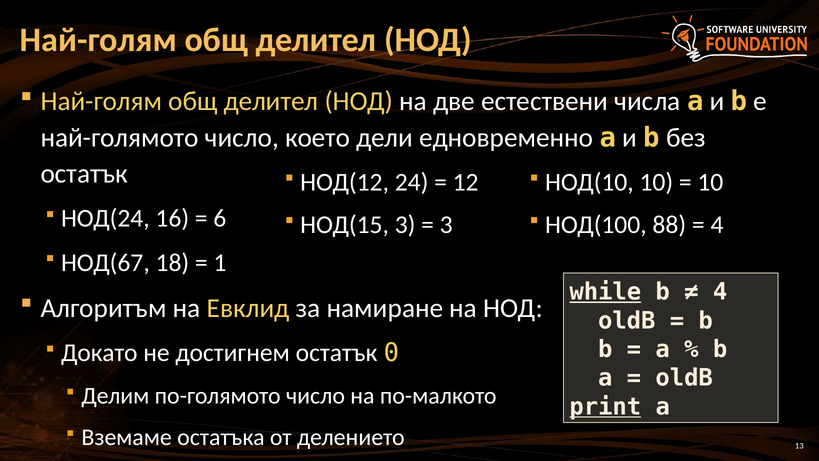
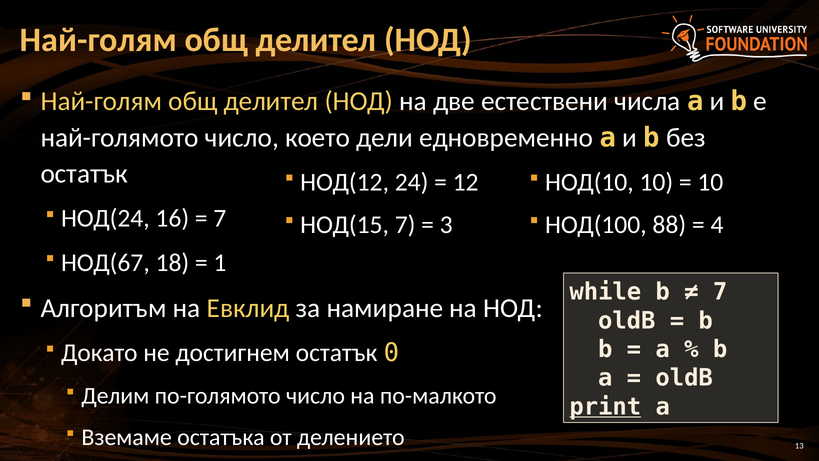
6: 6 -> 7 (220, 218)
НОД(15 3: 3 -> 7 (405, 225)
while underline: present -> none (605, 292)
4: 4 -> 7 (720, 292)
